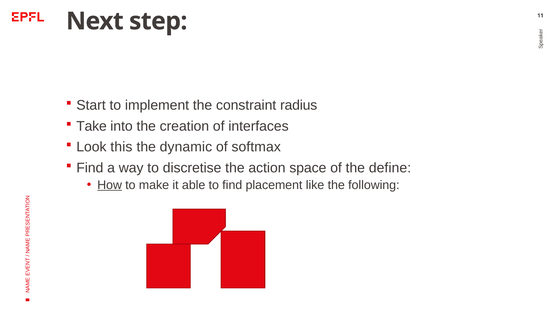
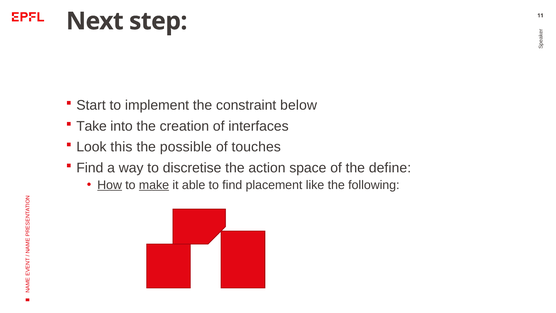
radius: radius -> below (299, 105)
dynamic: dynamic -> possible (186, 147)
softmax: softmax -> touches (256, 147)
make underline: none -> present (154, 185)
